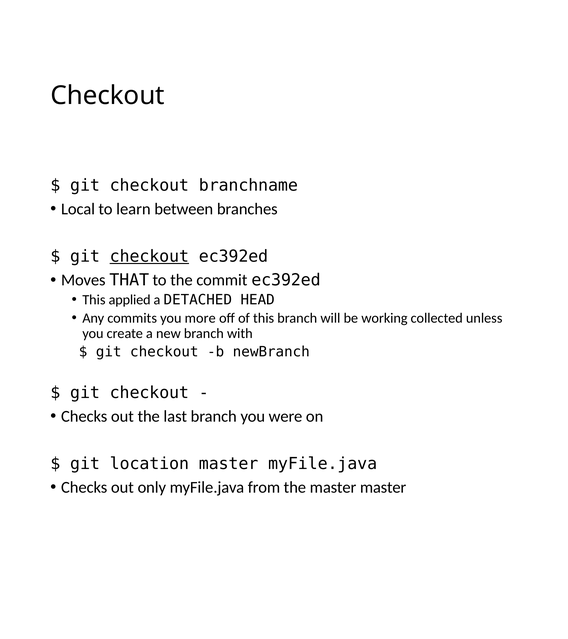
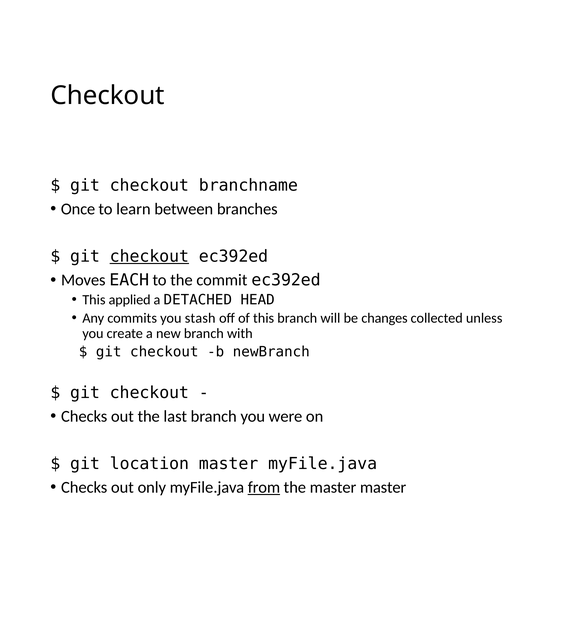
Local: Local -> Once (78, 209)
THAT: THAT -> EACH (129, 280)
more: more -> stash (200, 318)
working: working -> changes (385, 318)
from underline: none -> present (264, 487)
